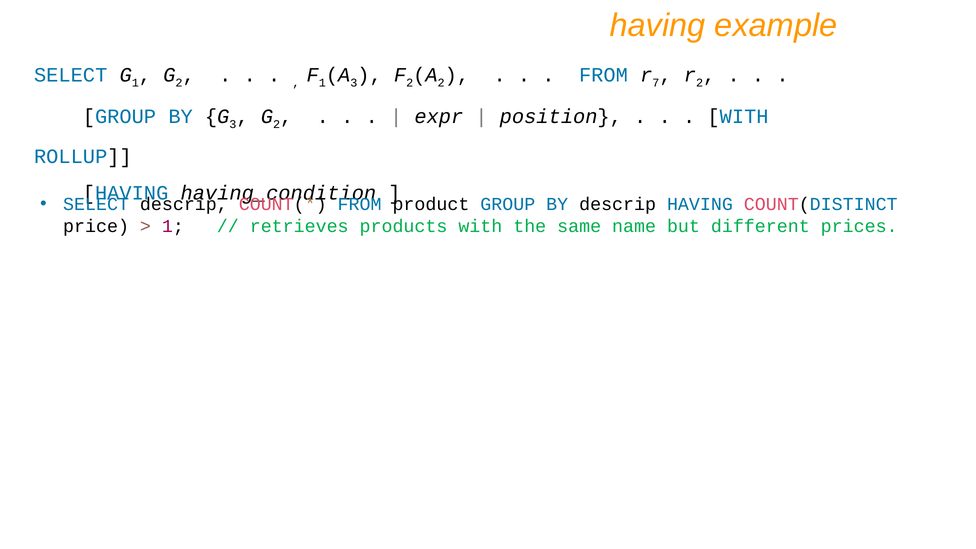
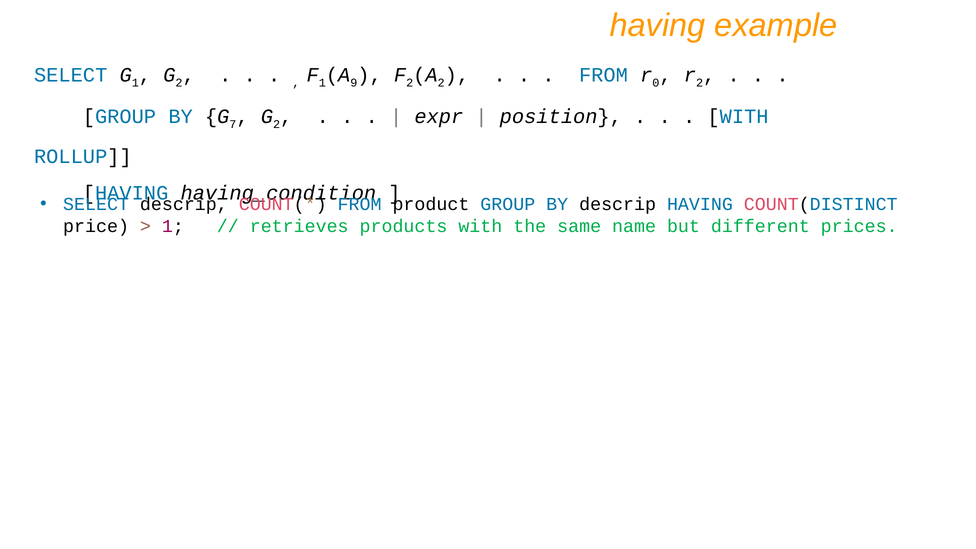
3: 3 -> 9 (354, 83)
7: 7 -> 0 (656, 83)
3: 3 -> 7 (233, 124)
